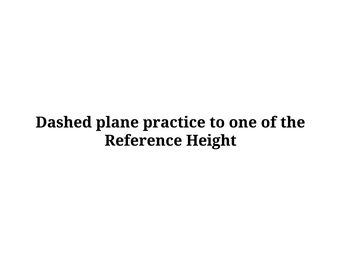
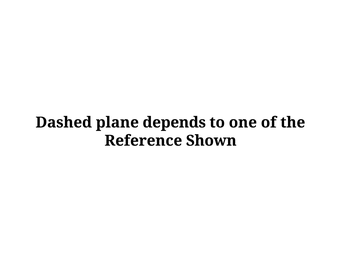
practice: practice -> depends (174, 122)
Height: Height -> Shown (211, 141)
